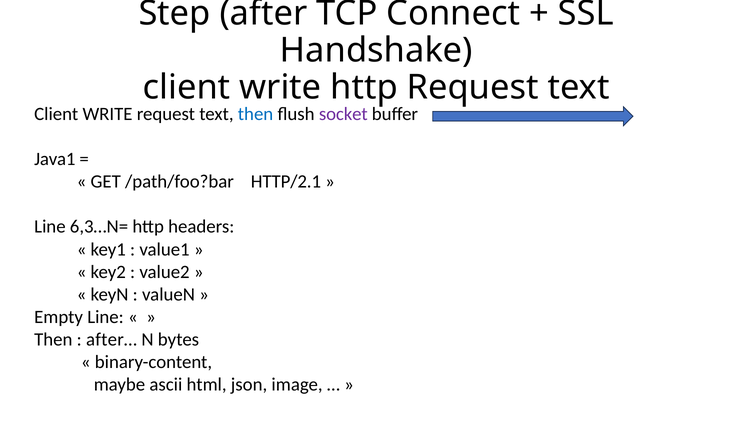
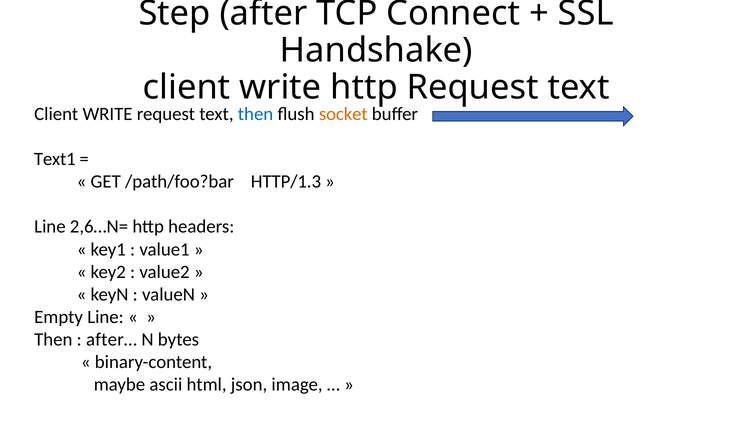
socket colour: purple -> orange (343, 114)
Java1: Java1 -> Text1 (55, 159)
HTTP/2.1: HTTP/2.1 -> HTTP/1.3 (286, 182)
6,3…N=: 6,3…N= -> 2,6…N= (99, 227)
